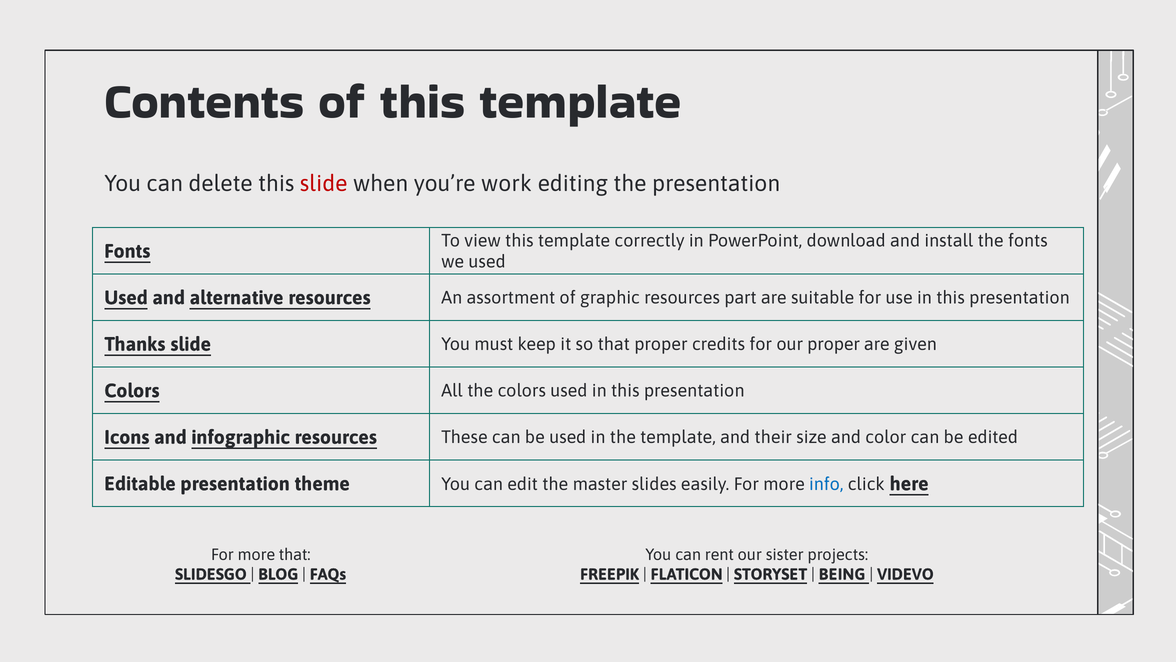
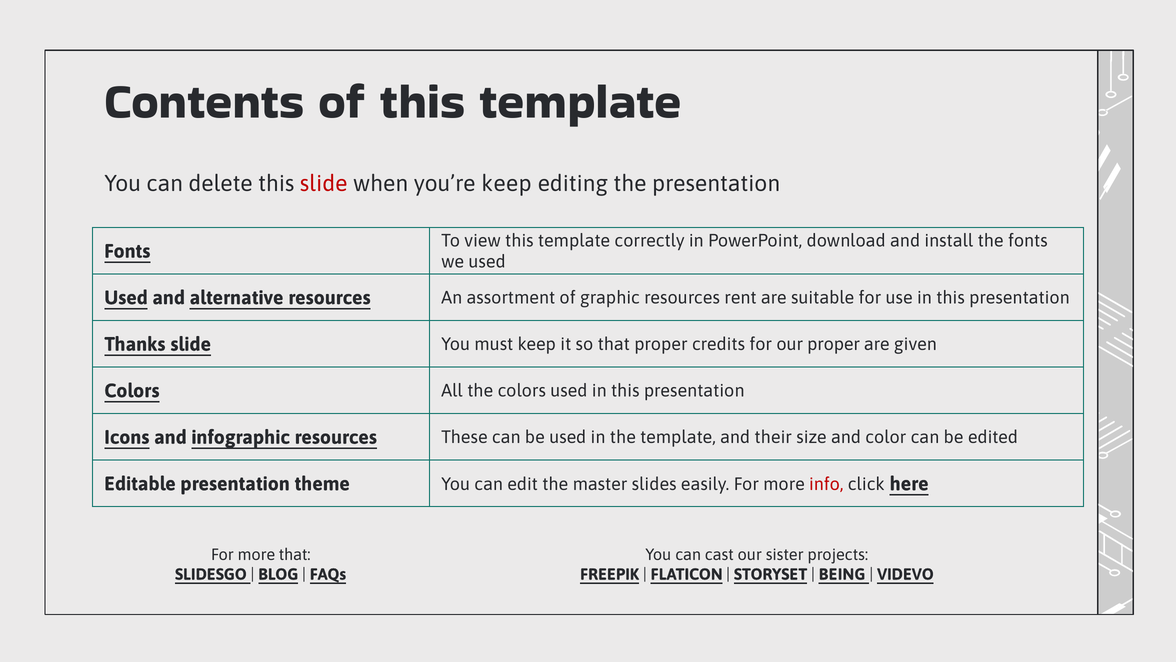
you’re work: work -> keep (506, 183)
part: part -> rent (740, 298)
info colour: blue -> red (826, 484)
rent: rent -> cast (719, 554)
